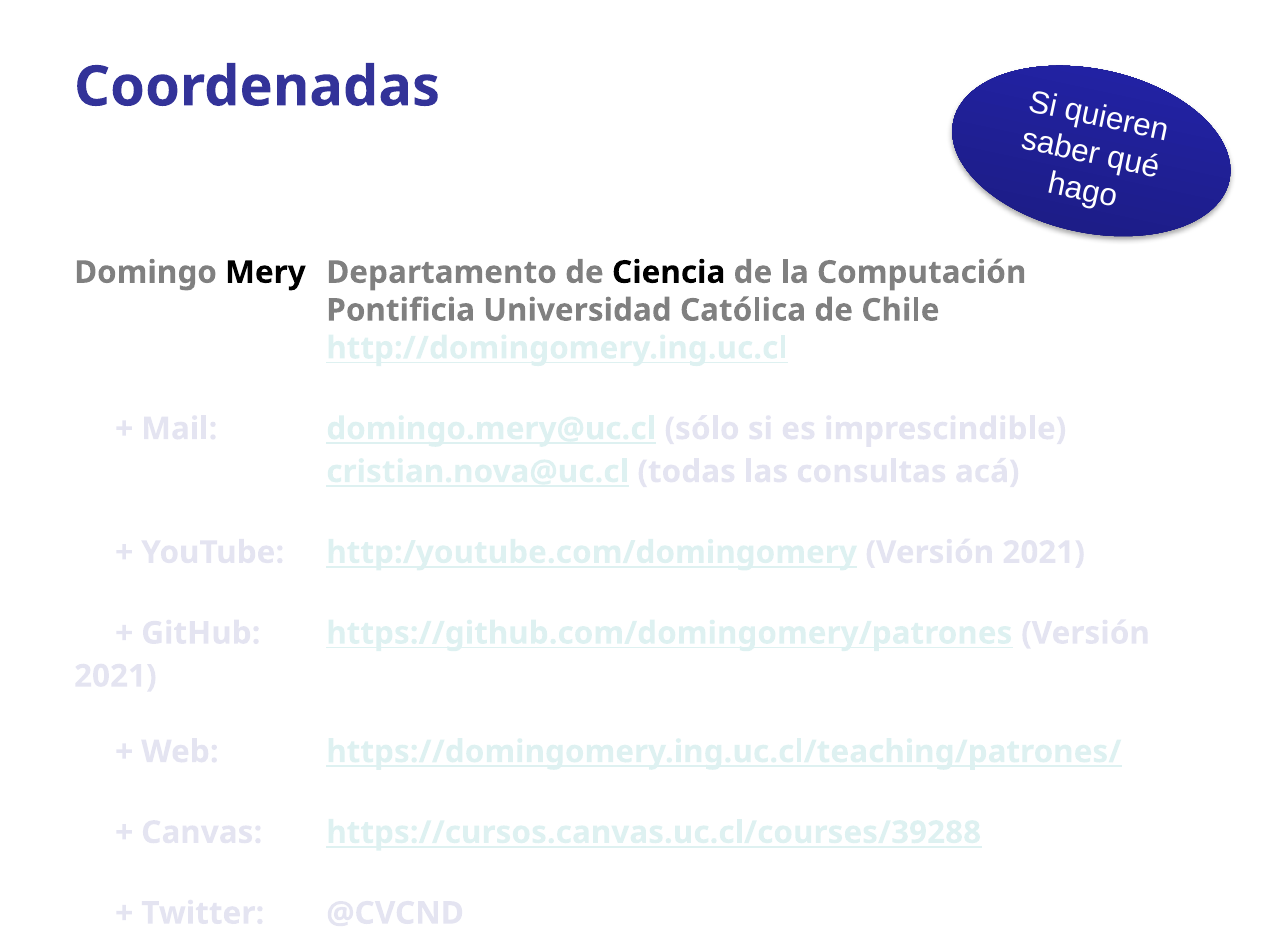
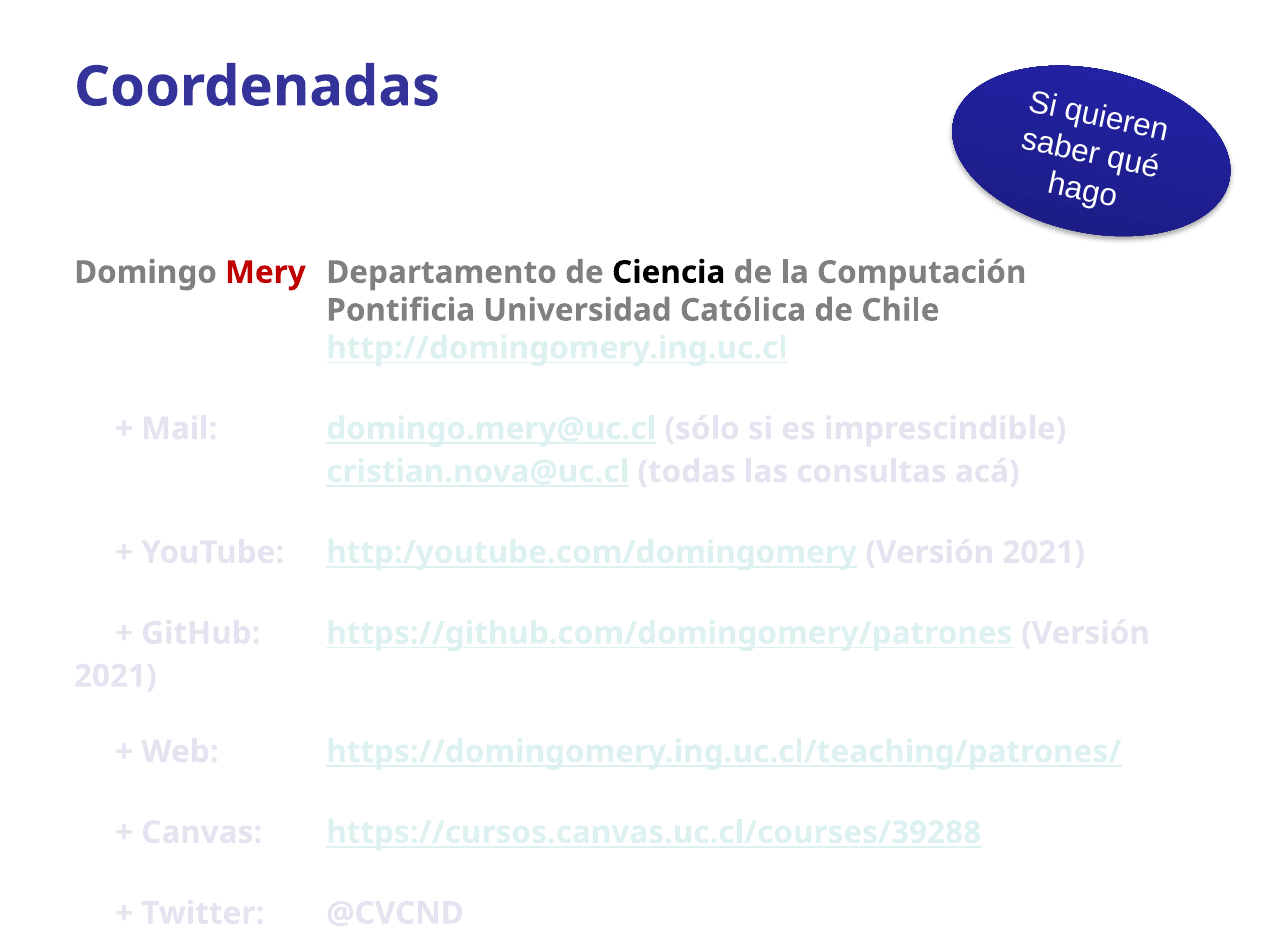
Mery colour: black -> red (265, 272)
